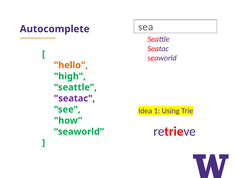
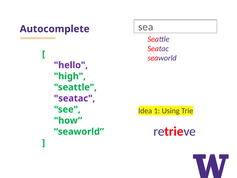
hello colour: orange -> purple (71, 65)
